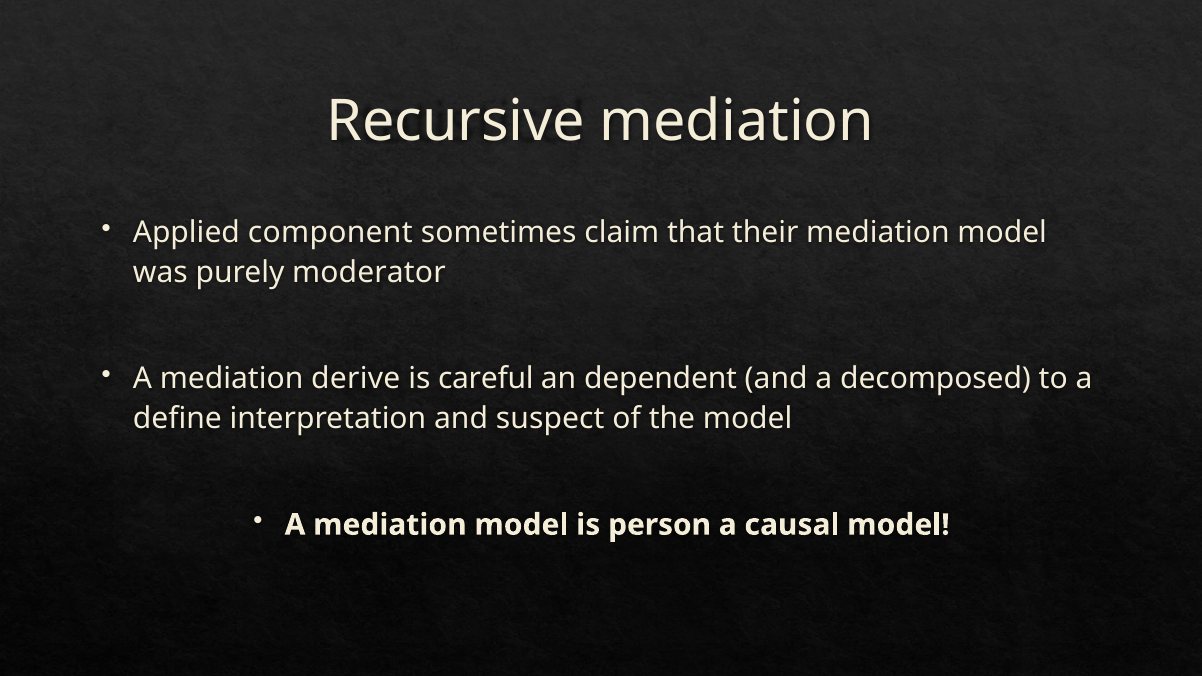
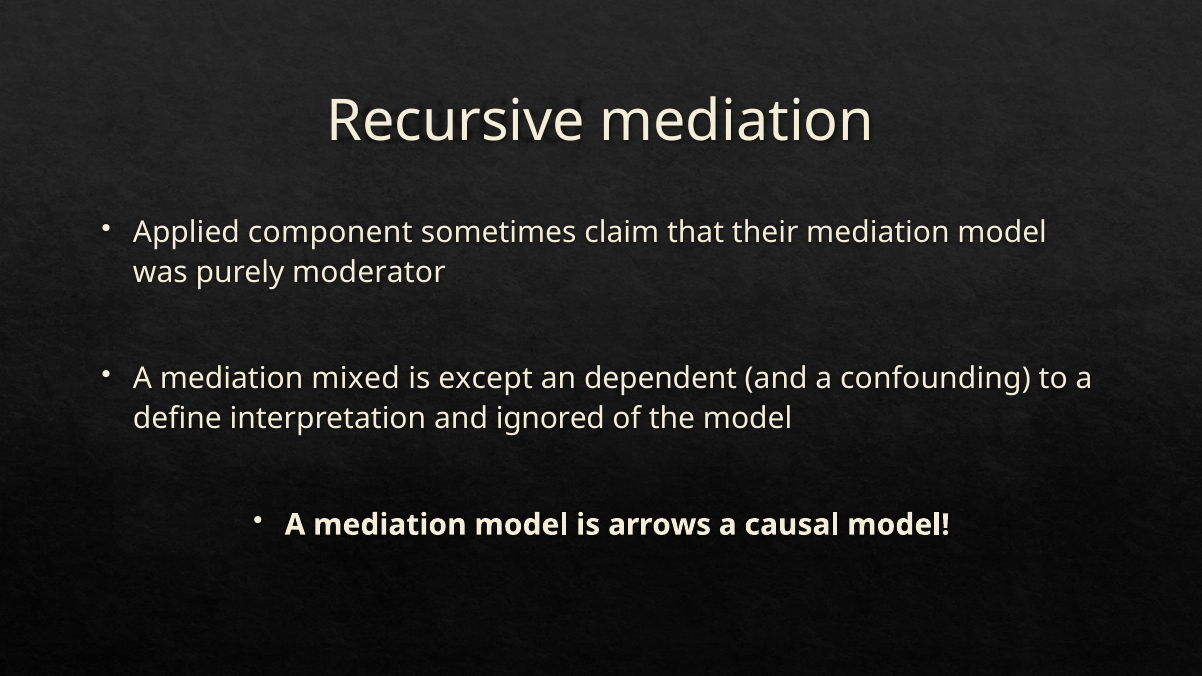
derive: derive -> mixed (356, 379)
careful: careful -> except (486, 379)
decomposed: decomposed -> confounding (935, 379)
suspect: suspect -> ignored (550, 419)
person: person -> arrows (660, 525)
